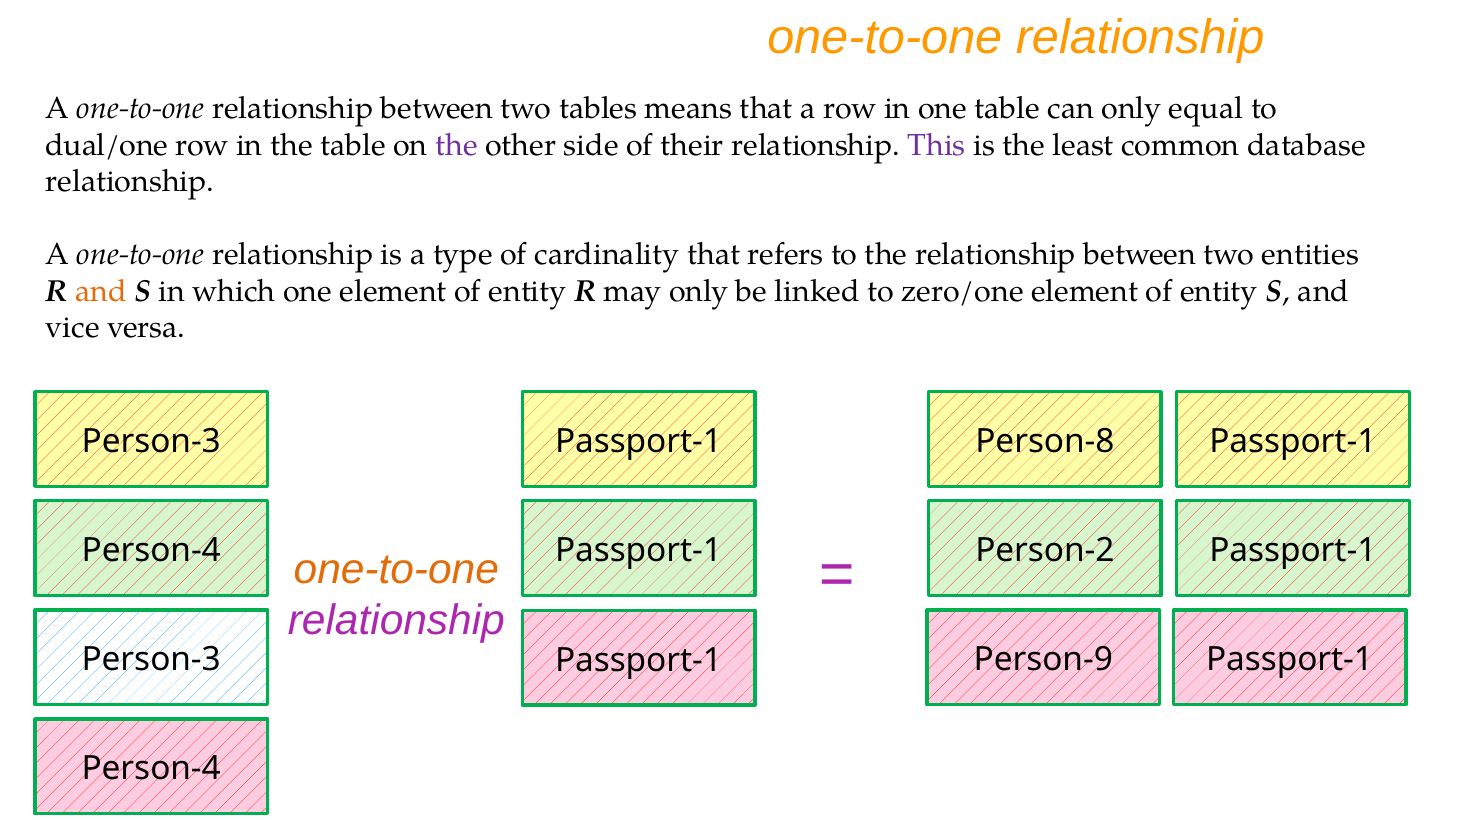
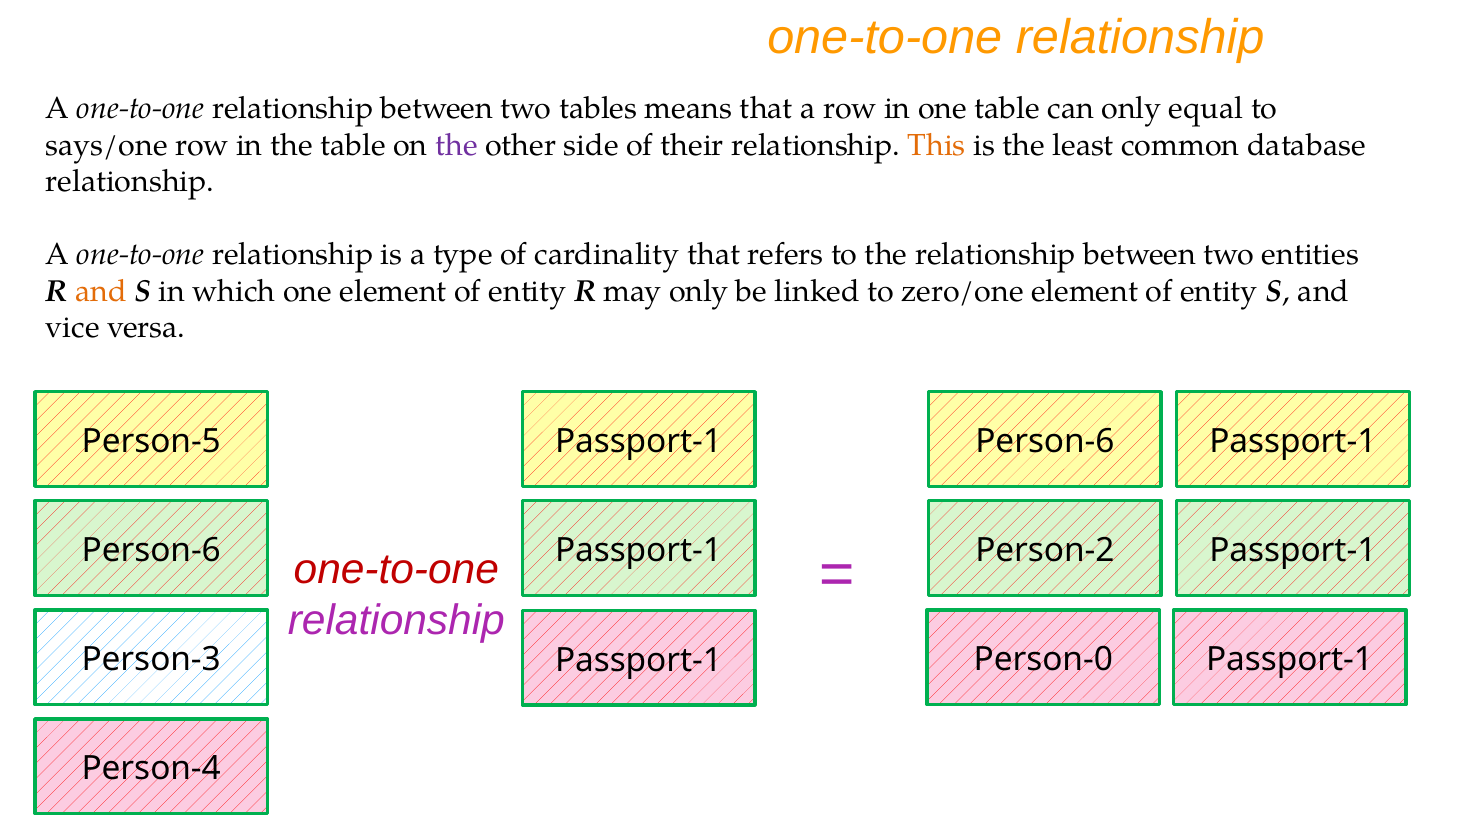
dual/one: dual/one -> says/one (107, 145)
This colour: purple -> orange (937, 145)
Person-3: Person-3 -> Person-5 (151, 441)
Person-8: Person-8 -> Person-6 (1045, 441)
Person-4: Person-4 -> Person-6 (151, 551)
one-to-one colour: orange -> red (396, 569)
Person-9: Person-9 -> Person-0 (1043, 660)
